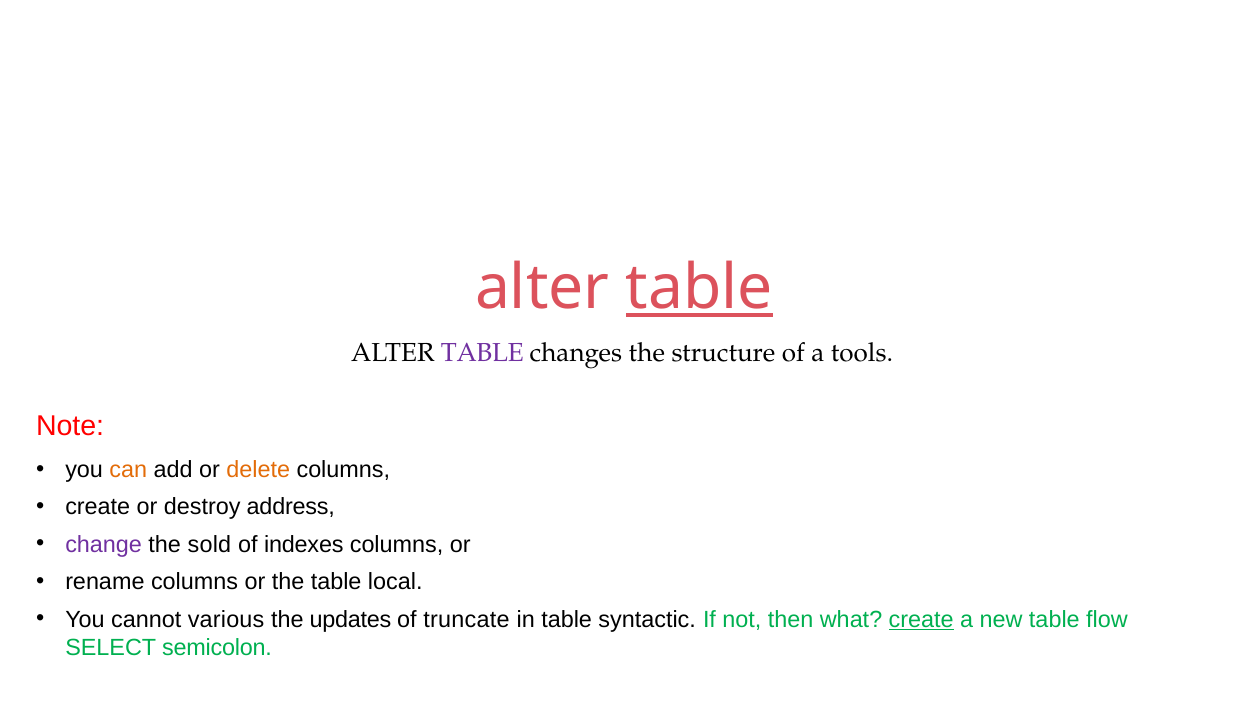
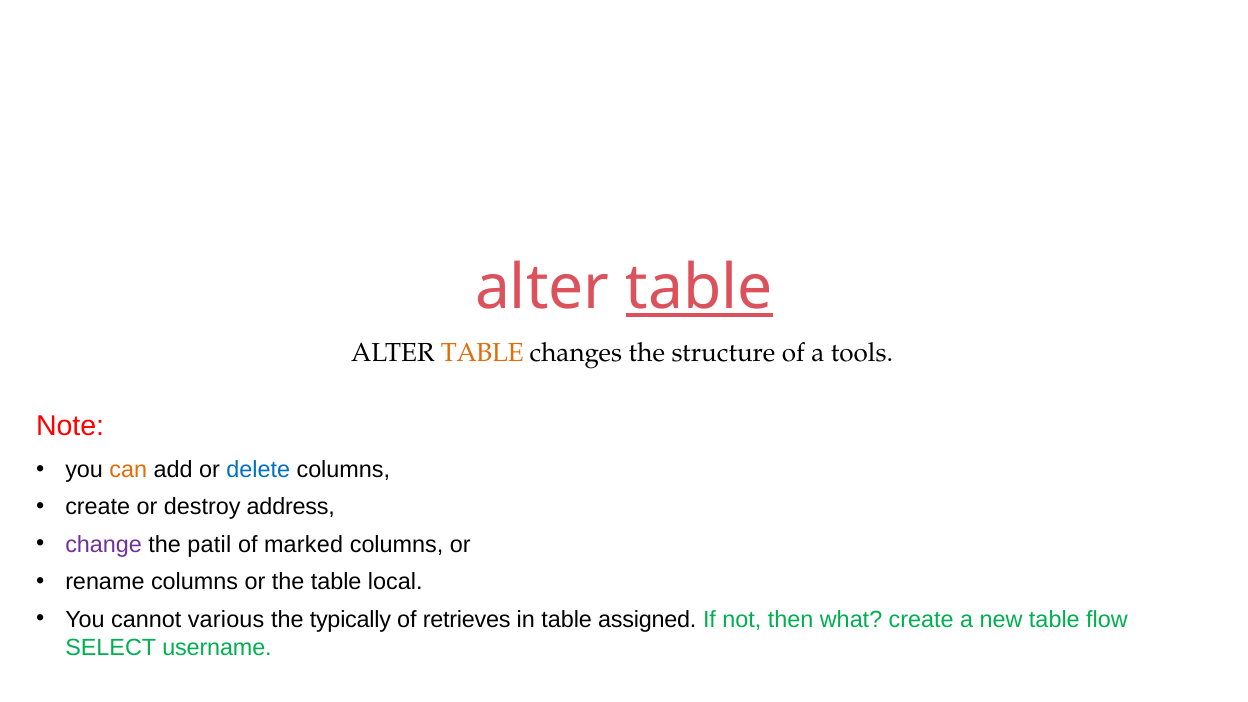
TABLE colour: purple -> orange (482, 353)
delete colour: orange -> blue (258, 470)
sold: sold -> patil (209, 545)
indexes: indexes -> marked (304, 545)
updates: updates -> typically (350, 619)
truncate: truncate -> retrieves (467, 619)
syntactic: syntactic -> assigned (647, 619)
create underline: present -> none (921, 619)
semicolon: semicolon -> username (217, 647)
